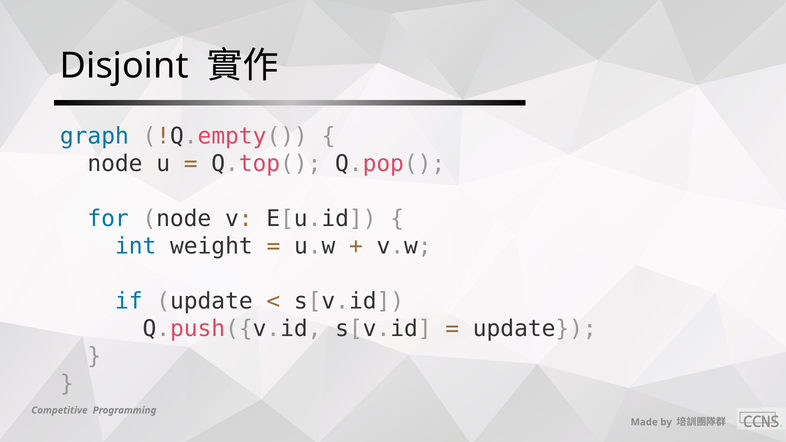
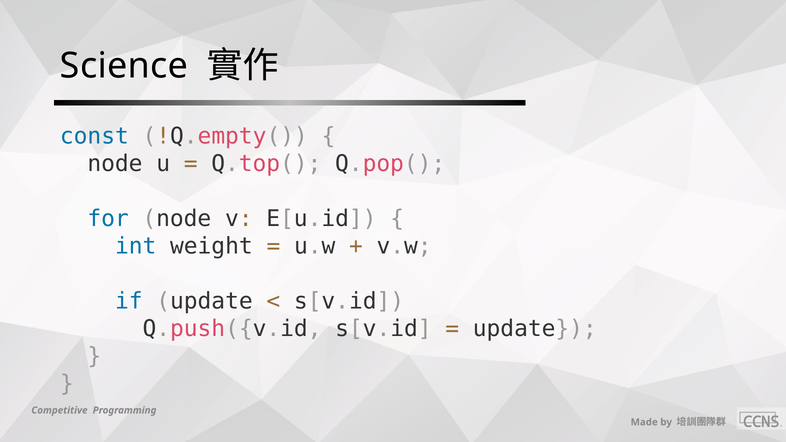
Disjoint: Disjoint -> Science (124, 66)
graph: graph -> const (94, 136)
